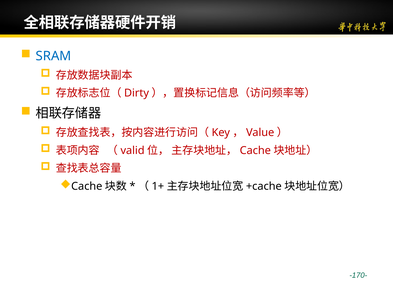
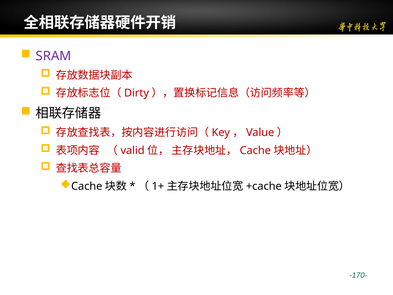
SRAM colour: blue -> purple (53, 56)
